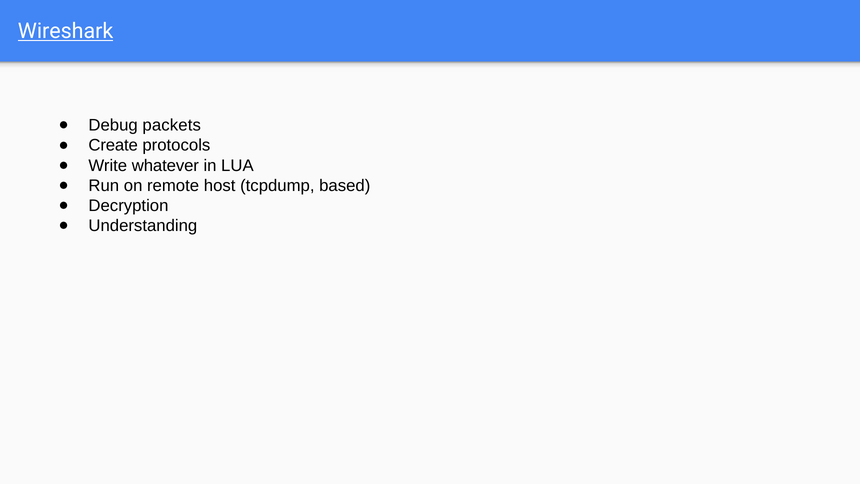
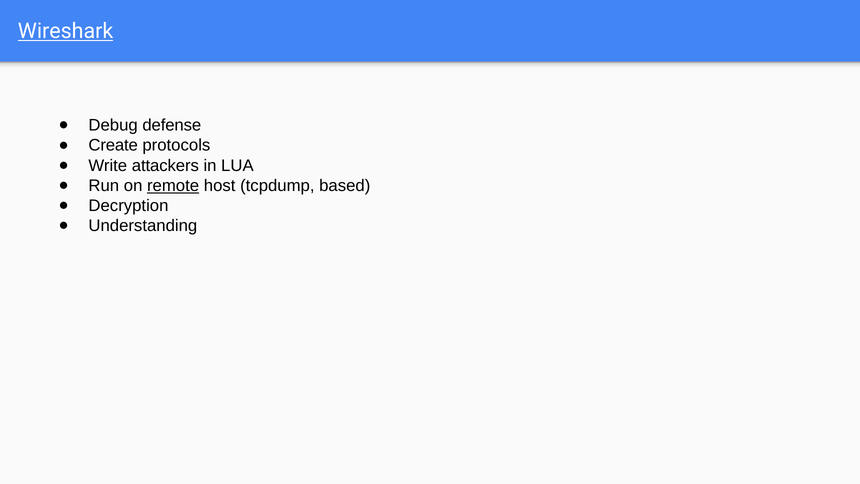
packets: packets -> defense (172, 125)
whatever: whatever -> attackers (165, 165)
remote underline: none -> present (173, 186)
